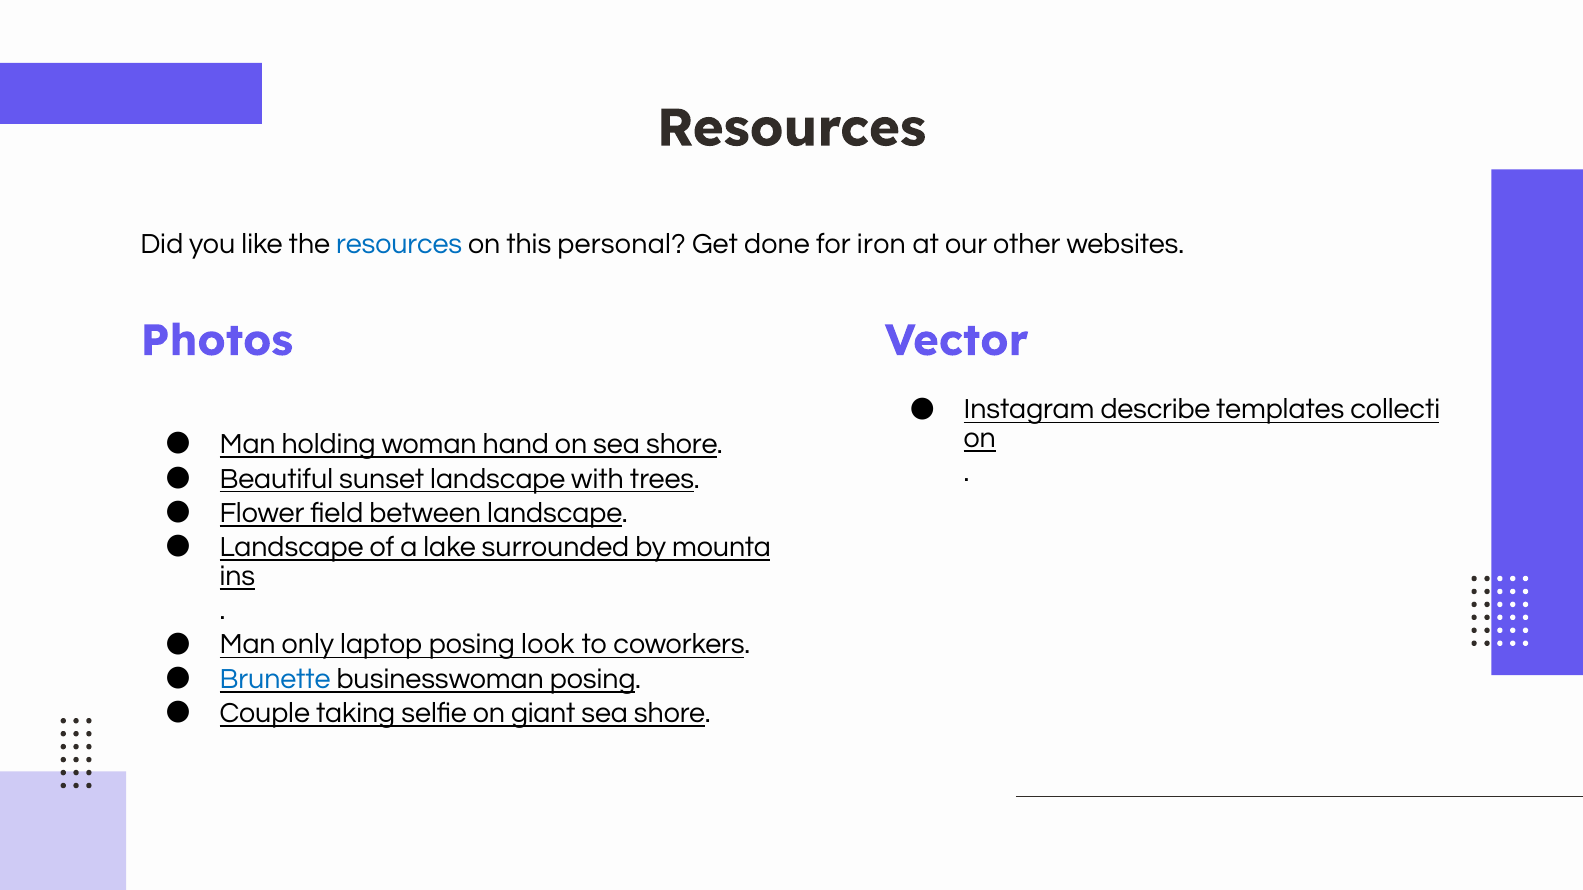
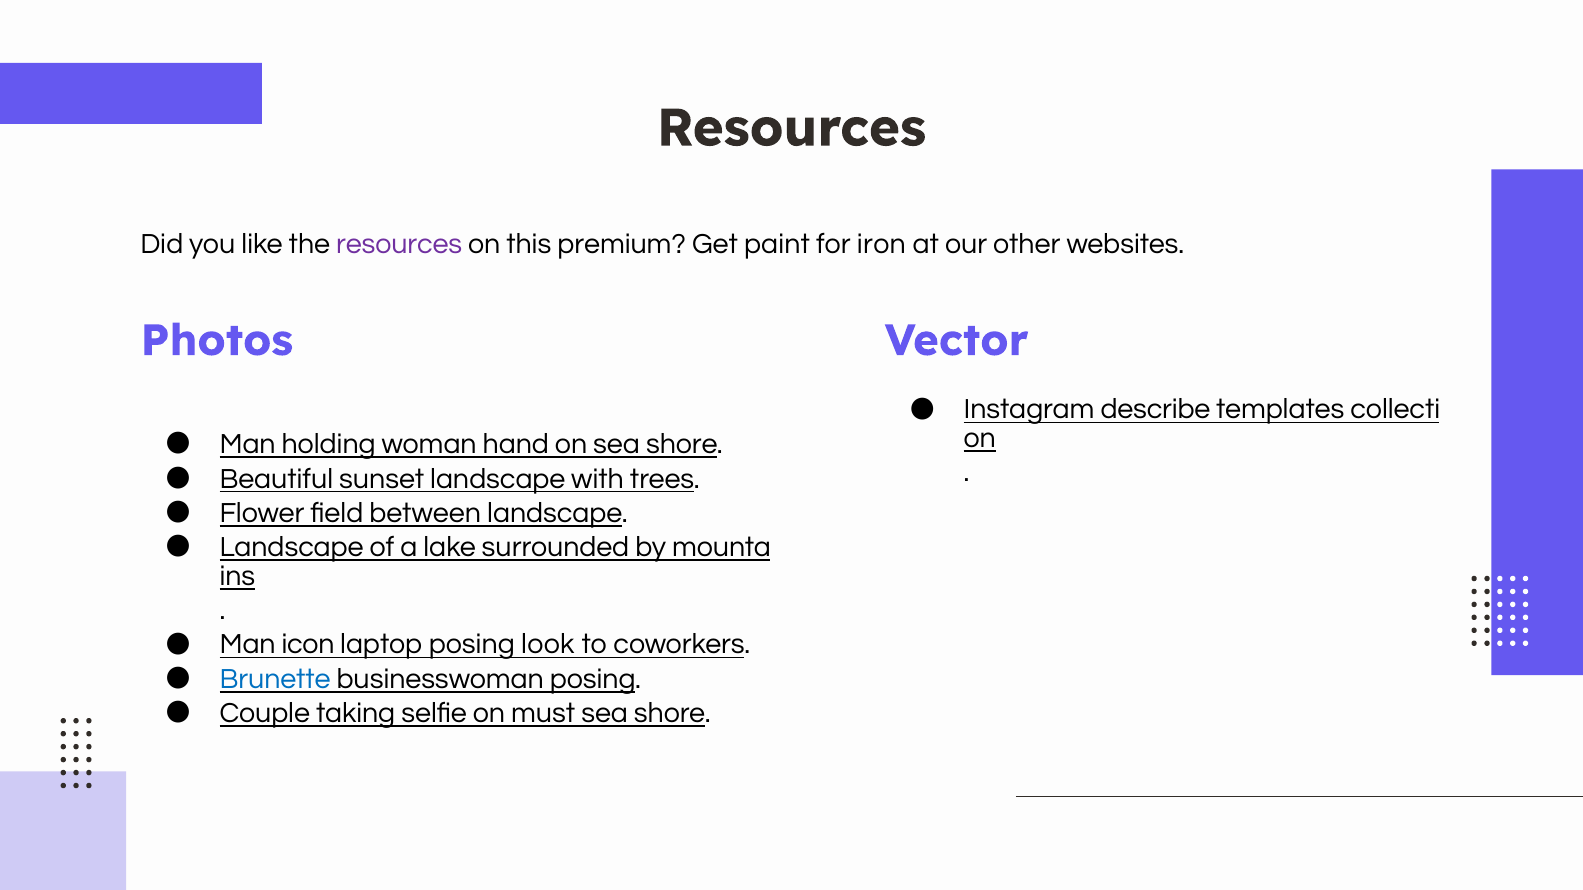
resources colour: blue -> purple (399, 244)
personal: personal -> premium (622, 244)
done: done -> paint (777, 244)
only: only -> icon (308, 645)
giant: giant -> must (543, 714)
